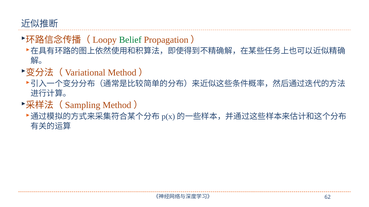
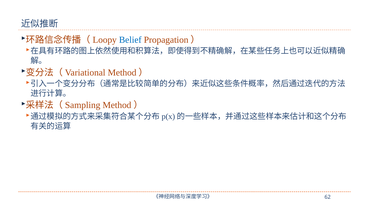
Belief colour: green -> blue (130, 40)
